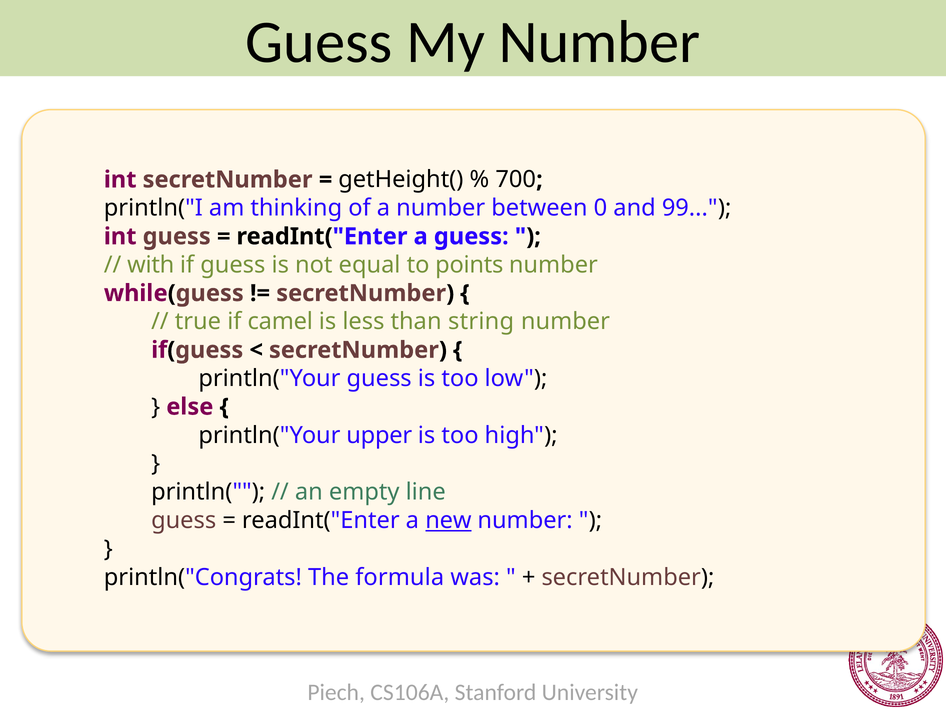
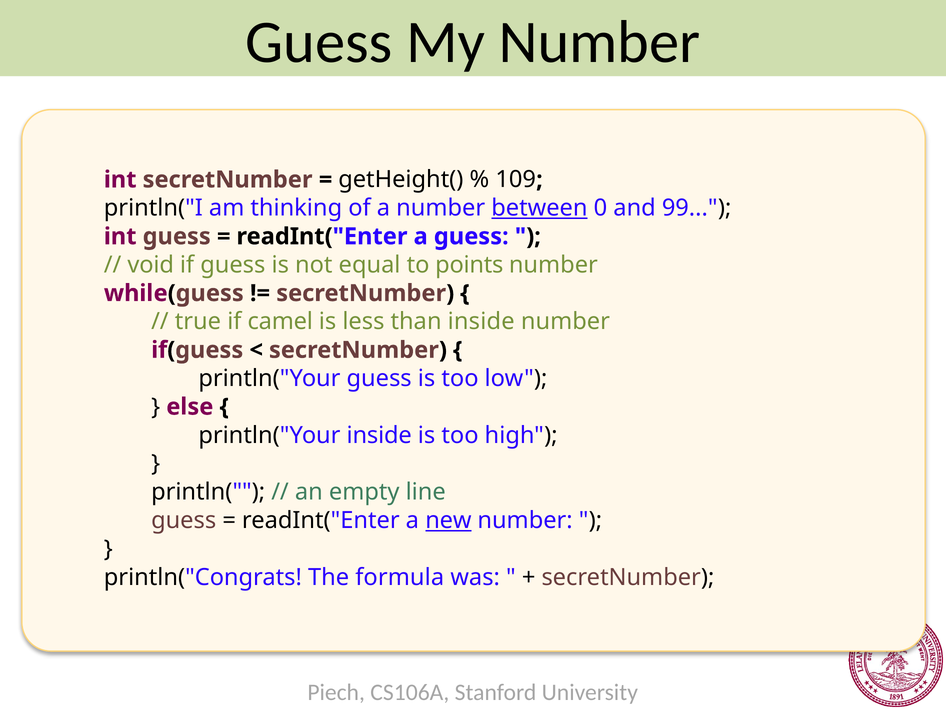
700: 700 -> 109 (516, 180)
between underline: none -> present (539, 208)
with: with -> void (151, 265)
than string: string -> inside (481, 321)
println("Your upper: upper -> inside (379, 435)
